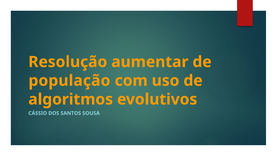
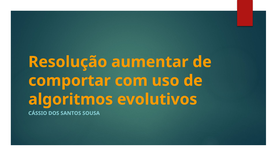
população: população -> comportar (70, 81)
